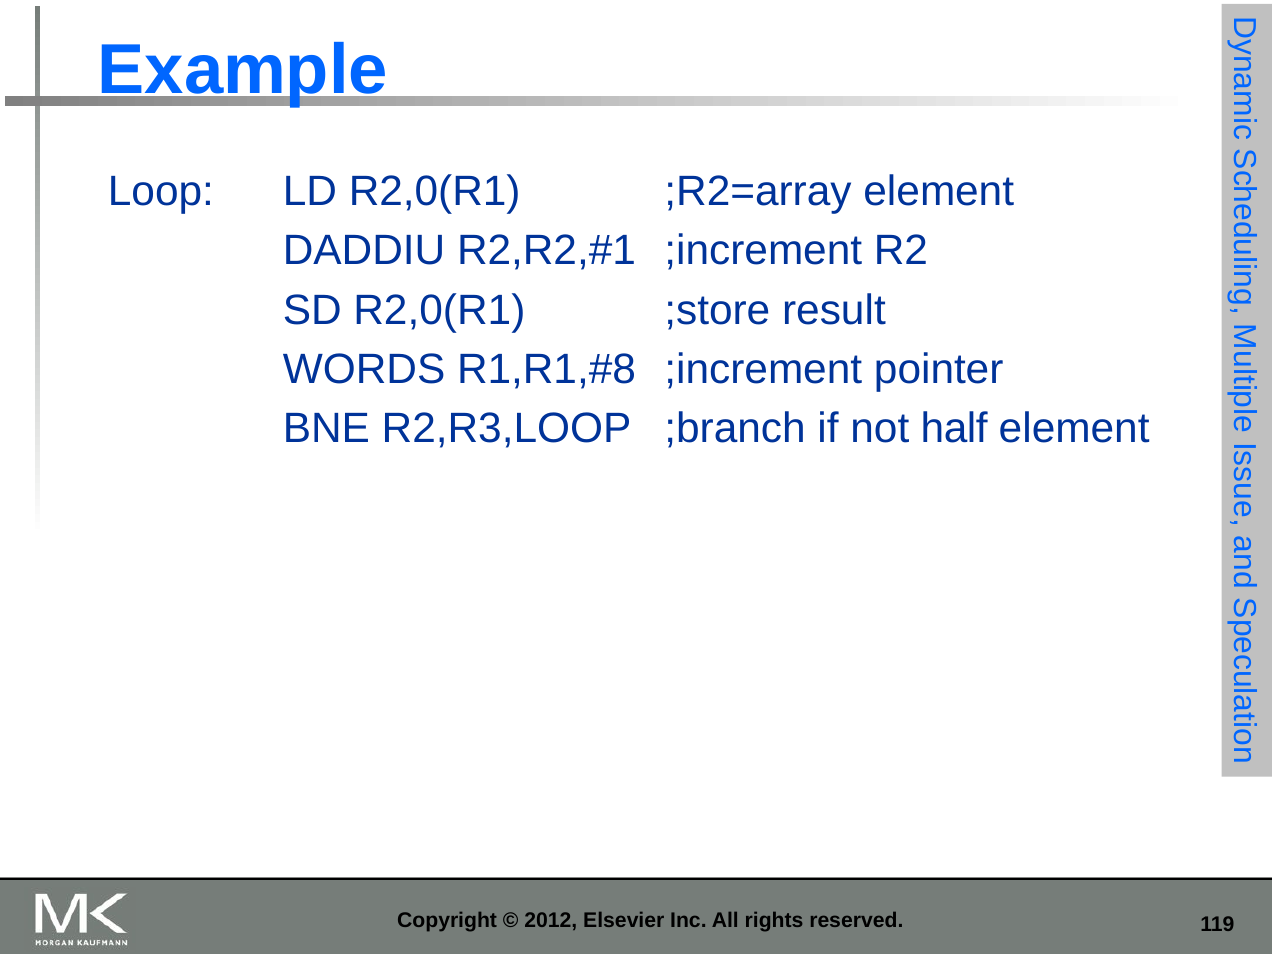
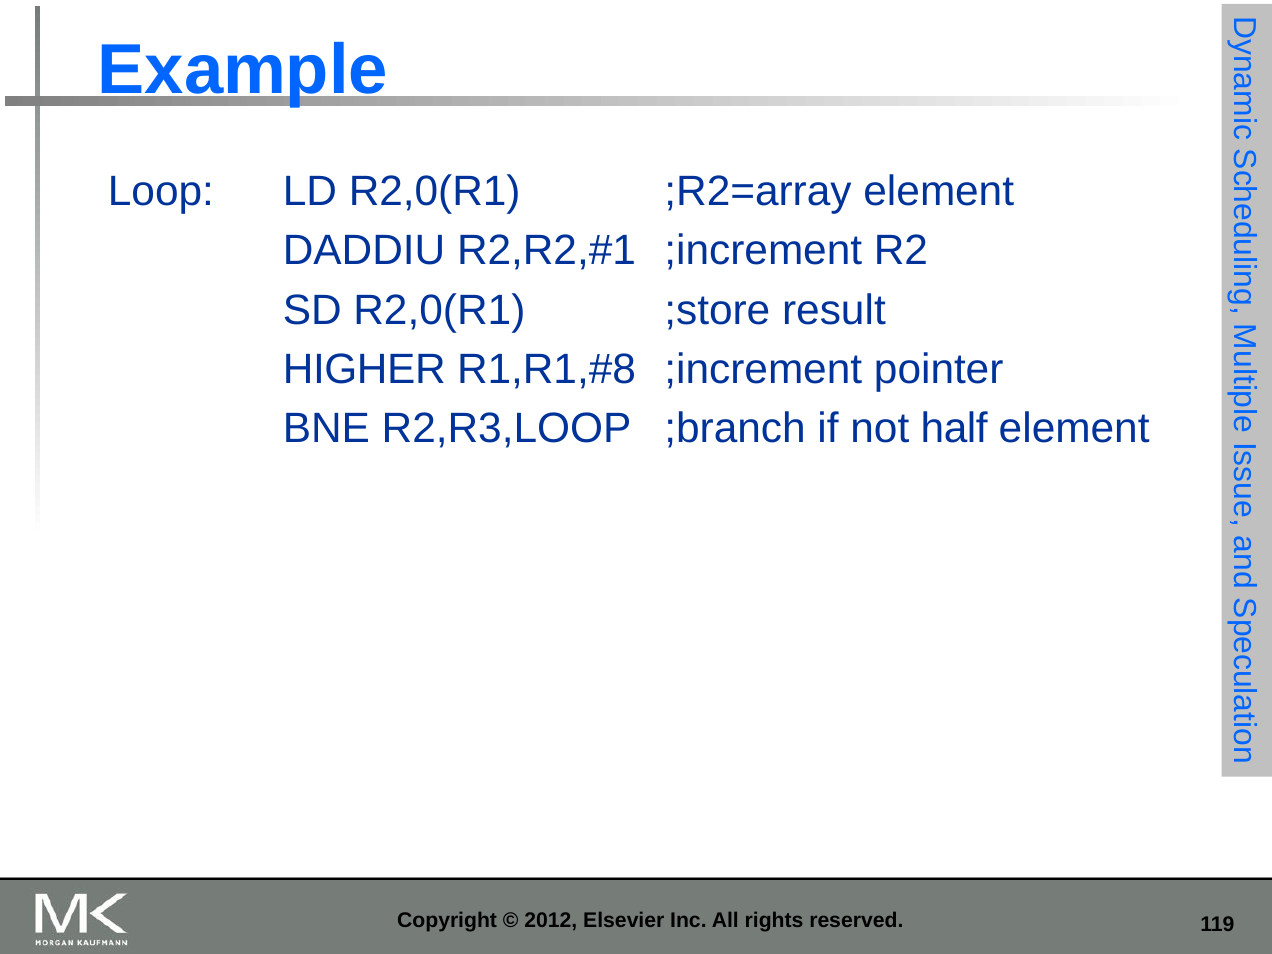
WORDS: WORDS -> HIGHER (364, 369)
